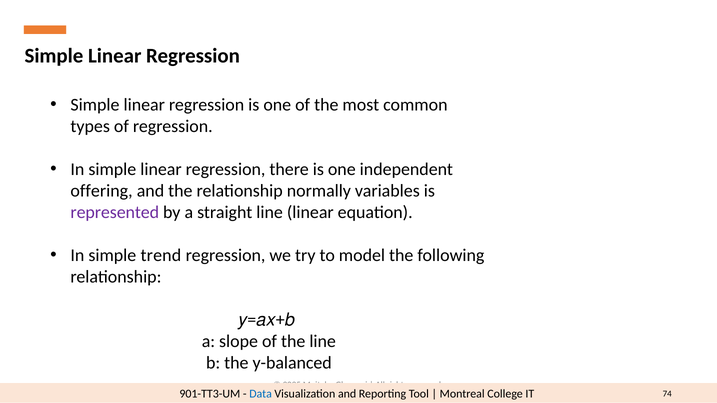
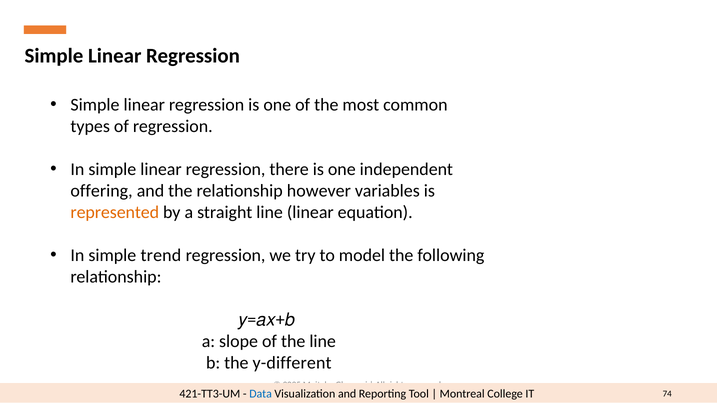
normally: normally -> however (319, 191)
represented colour: purple -> orange (115, 212)
y-balanced: y-balanced -> y-different (292, 363)
901-TT3-UM: 901-TT3-UM -> 421-TT3-UM (210, 394)
